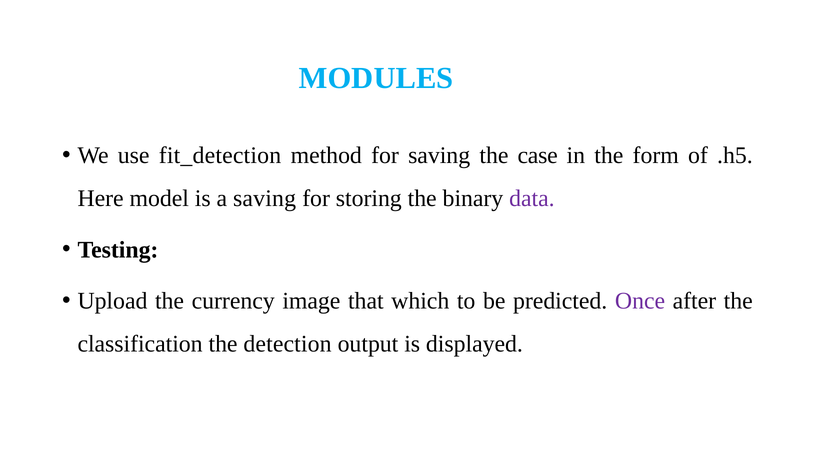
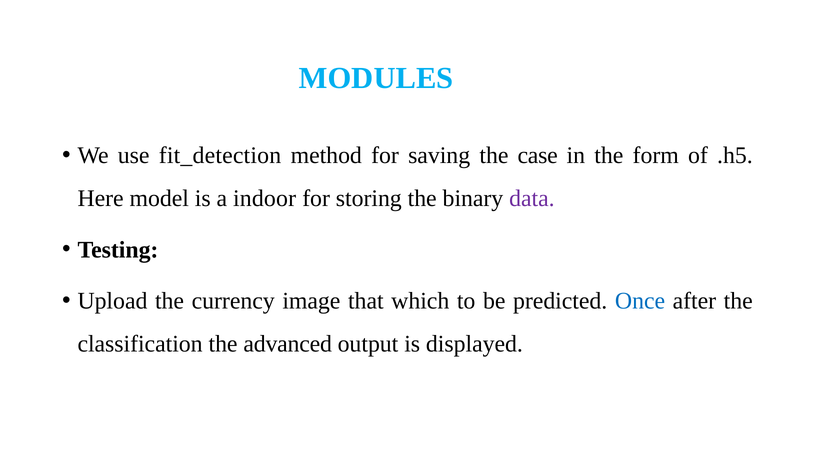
a saving: saving -> indoor (265, 198)
Once colour: purple -> blue (640, 301)
detection: detection -> advanced (288, 344)
